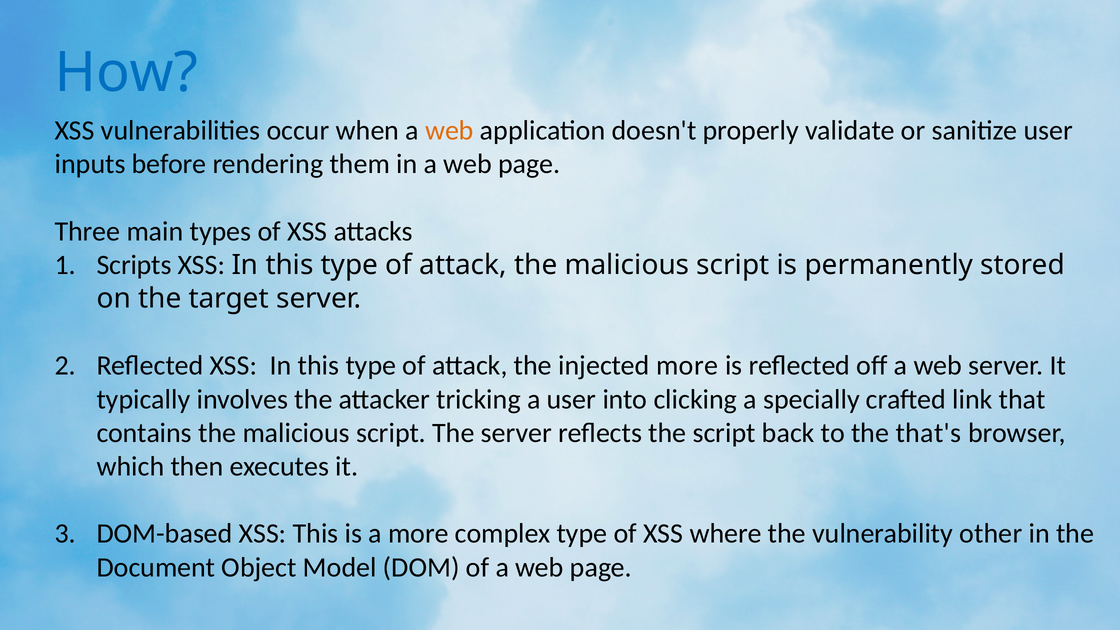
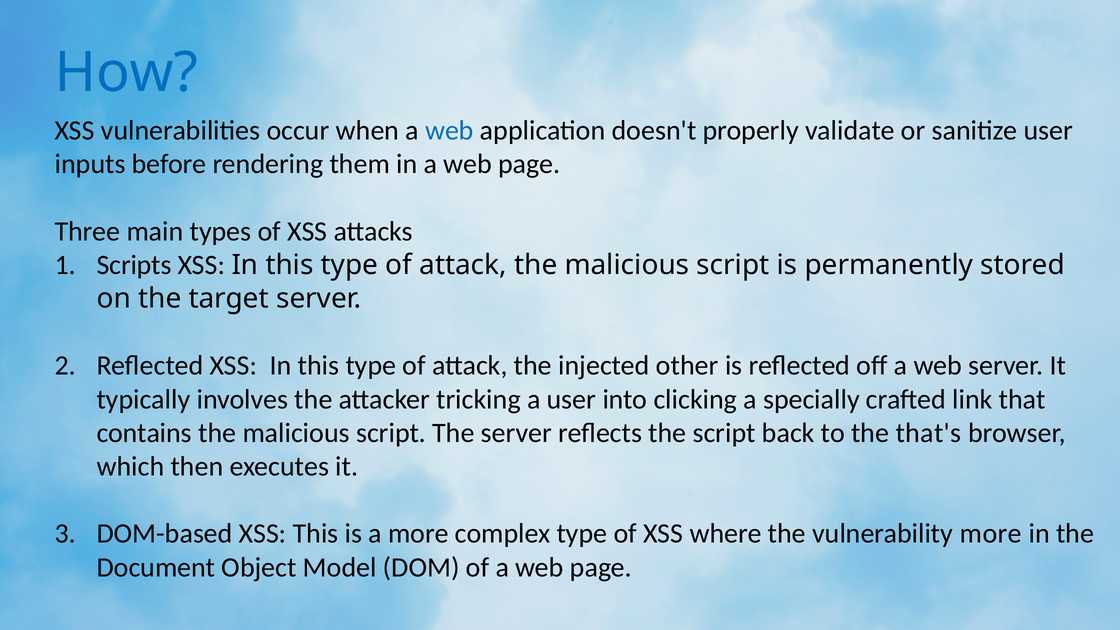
web colour: orange -> blue (449, 130)
injected more: more -> other (687, 366)
vulnerability other: other -> more (991, 534)
